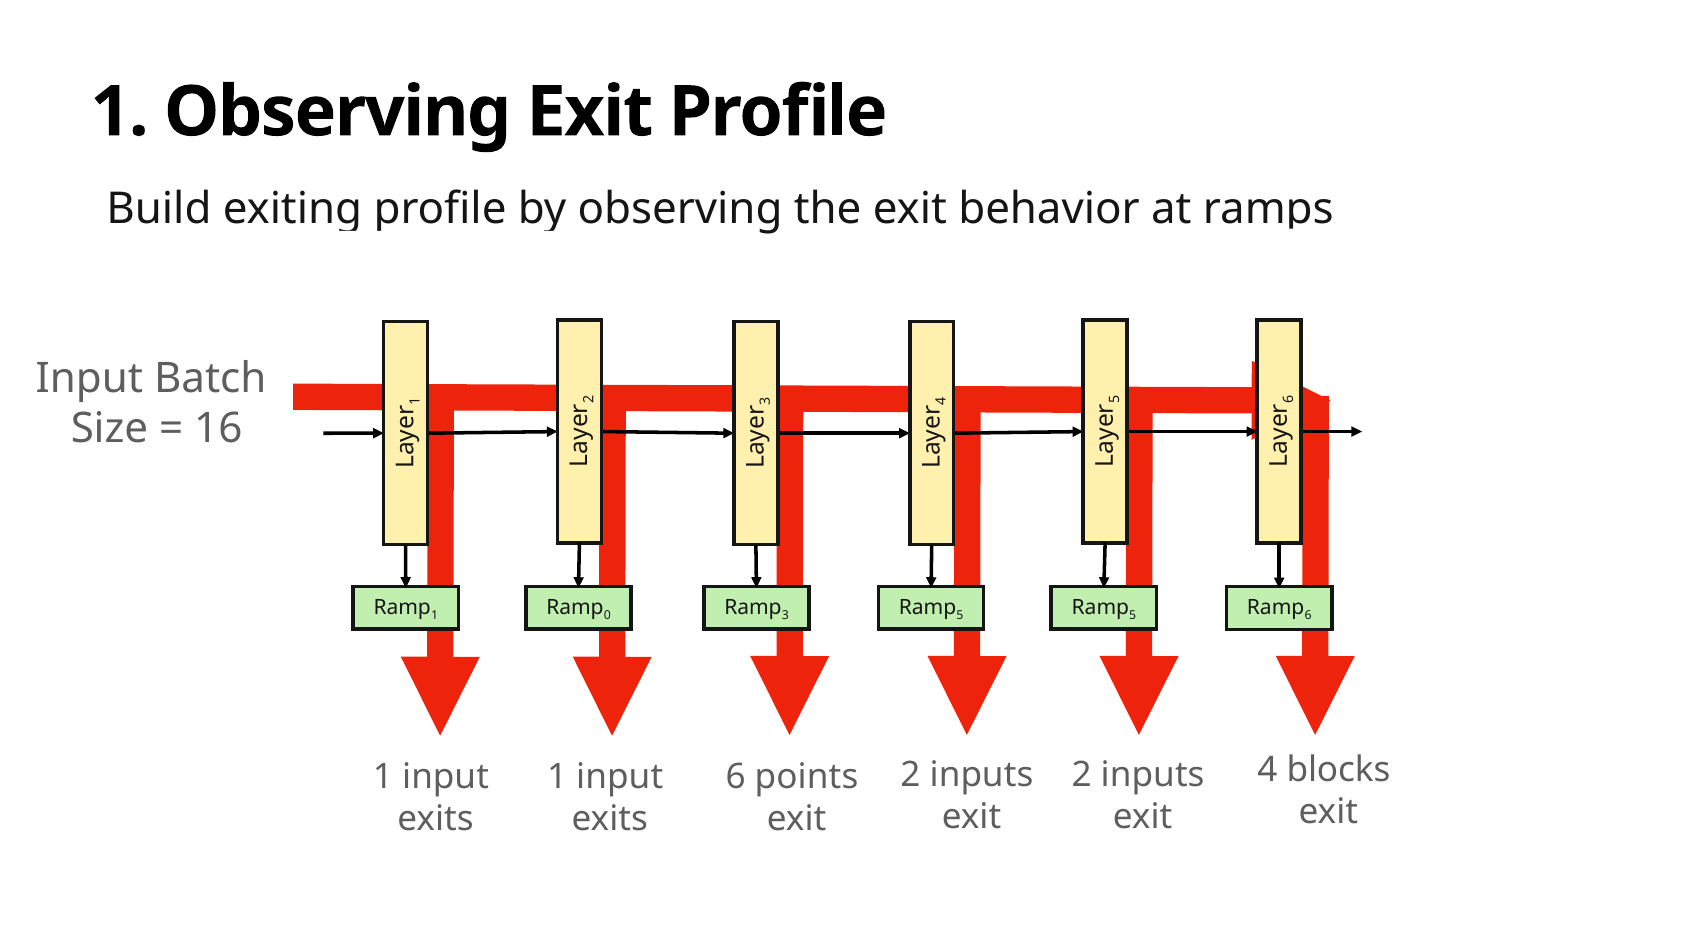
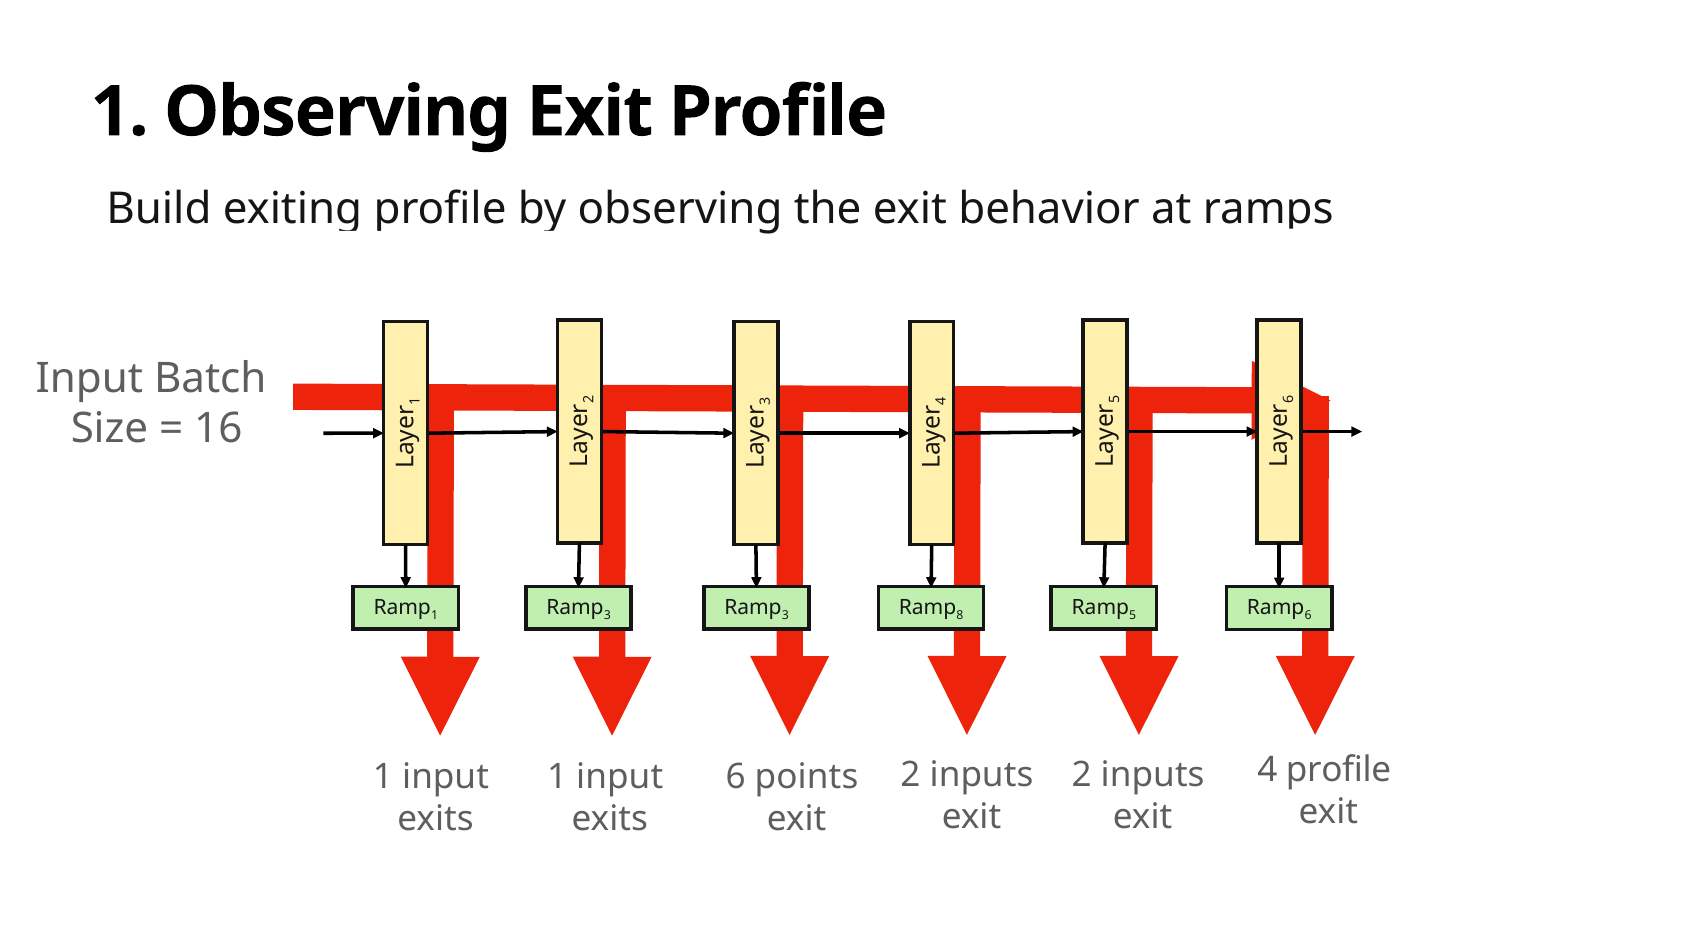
0: 0 -> 3 (607, 615)
5: 5 -> 8 (960, 615)
4 blocks: blocks -> profile (1339, 770)
